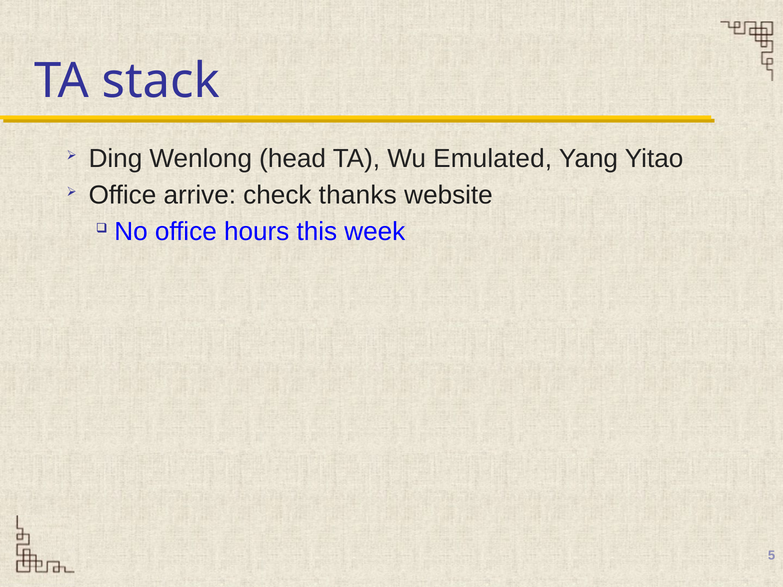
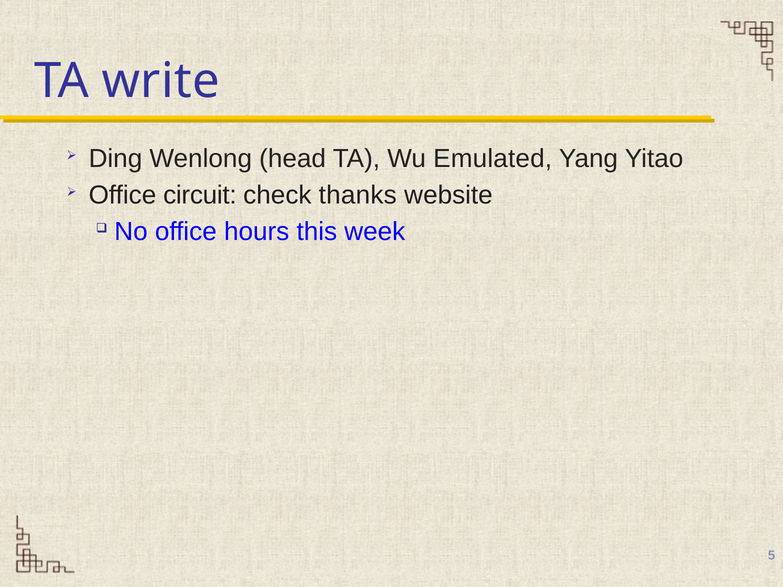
stack: stack -> write (161, 81)
arrive: arrive -> circuit (200, 195)
